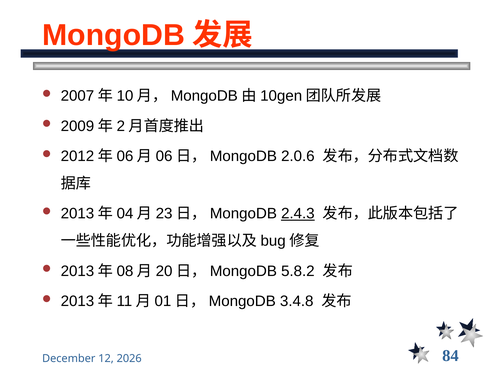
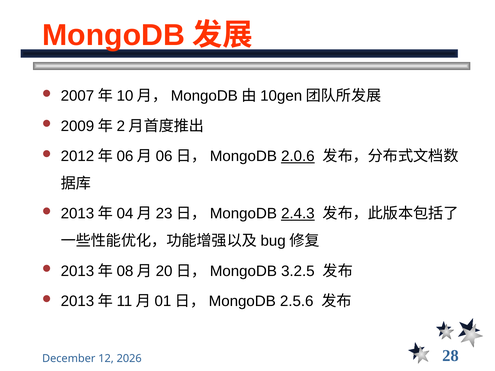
2.0.6 underline: none -> present (298, 156)
5.8.2: 5.8.2 -> 3.2.5 (298, 271)
3.4.8: 3.4.8 -> 2.5.6 (297, 301)
84: 84 -> 28 (450, 356)
